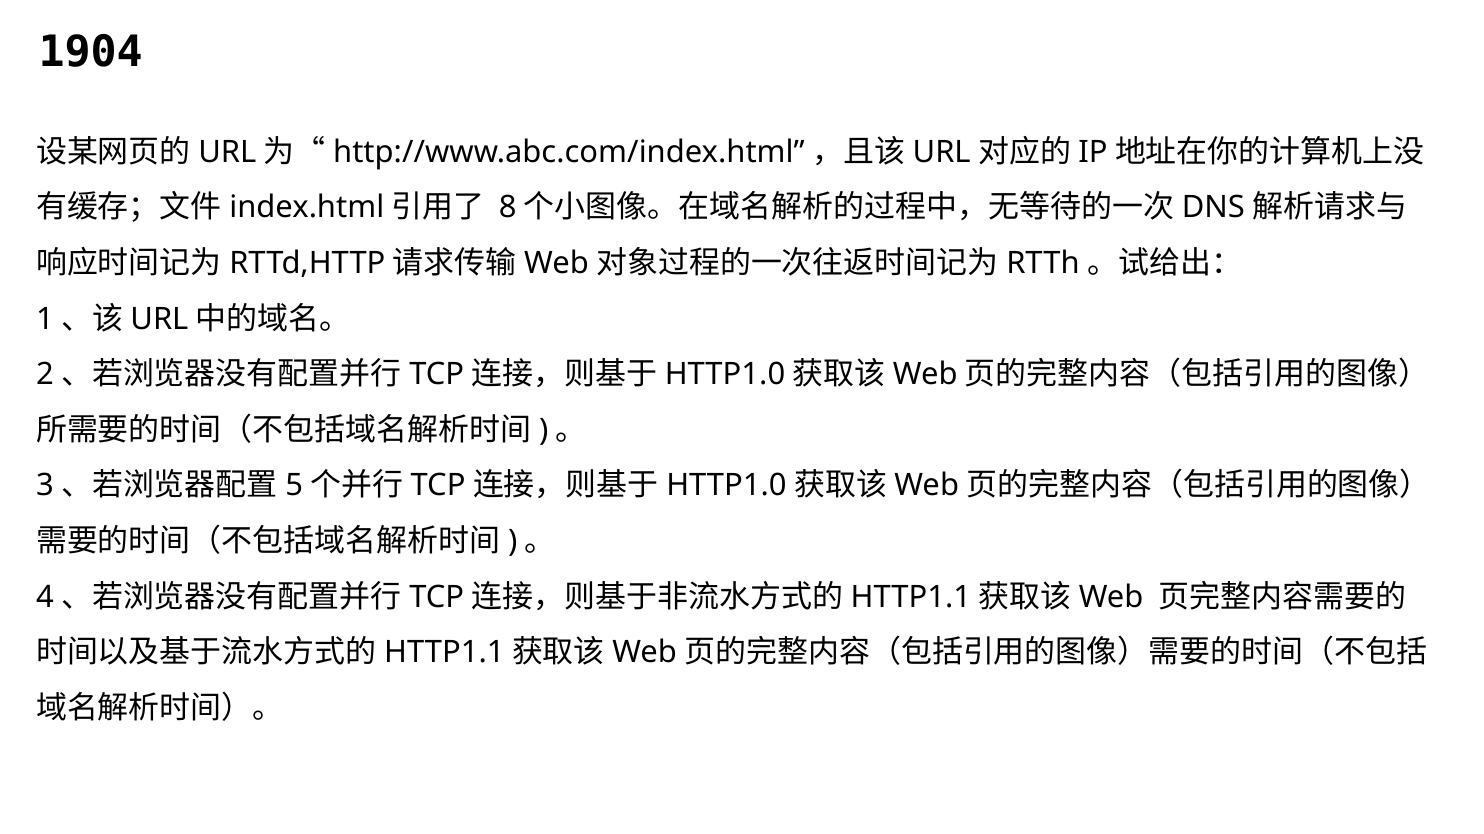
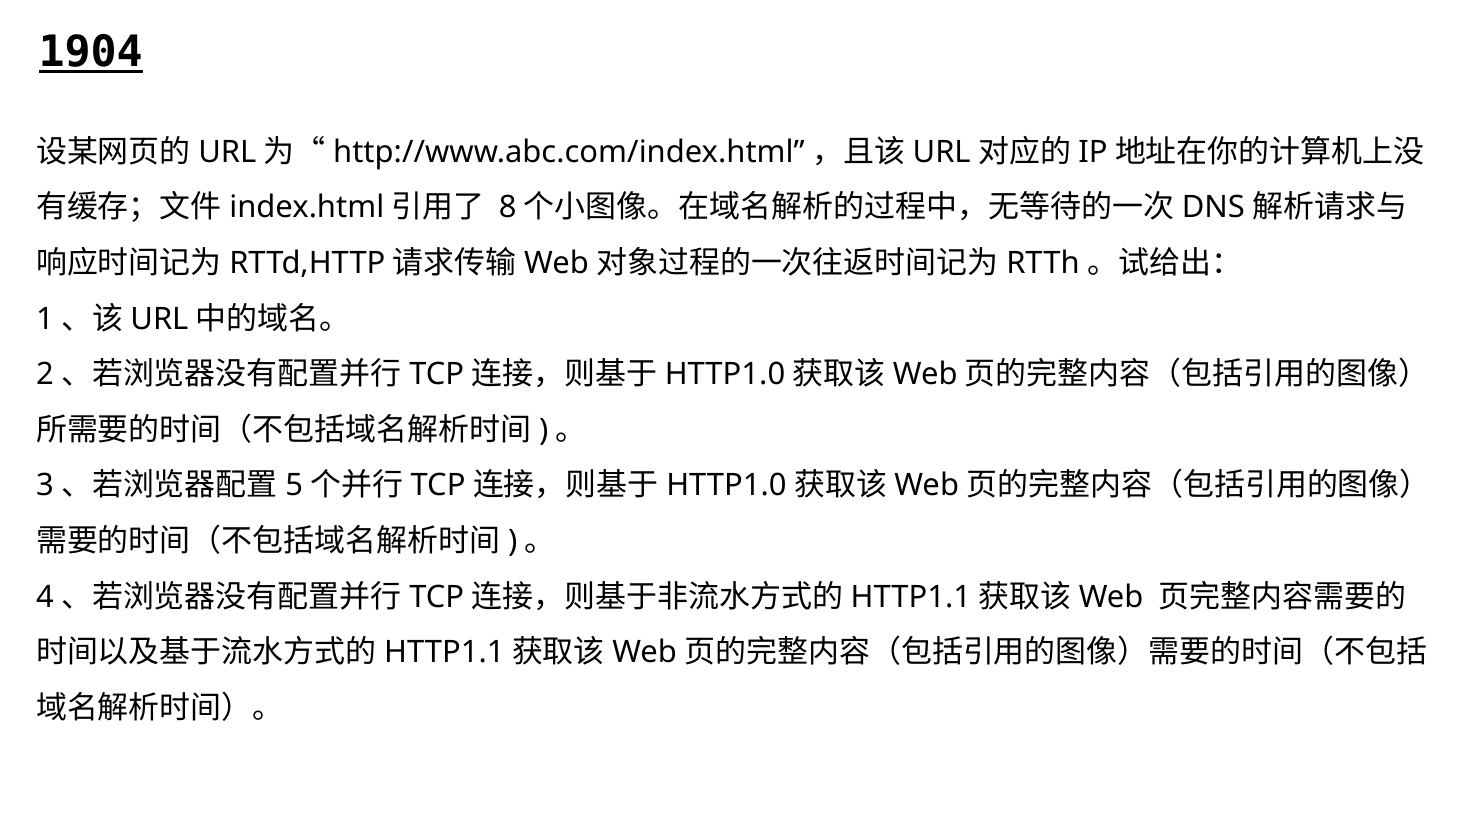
1904 underline: none -> present (91, 53)
